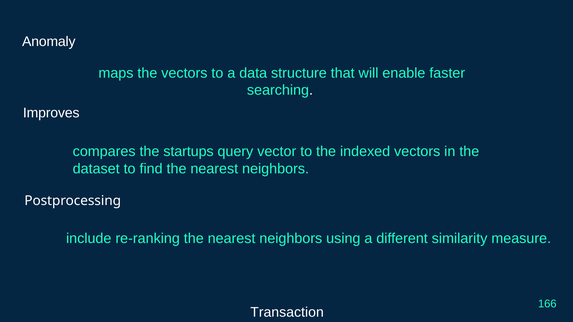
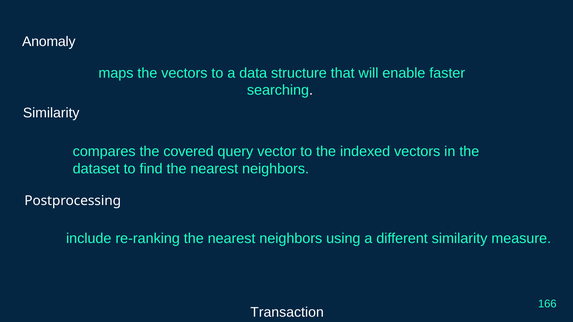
Improves: Improves -> Similarity (51, 113)
startups: startups -> covered (189, 152)
